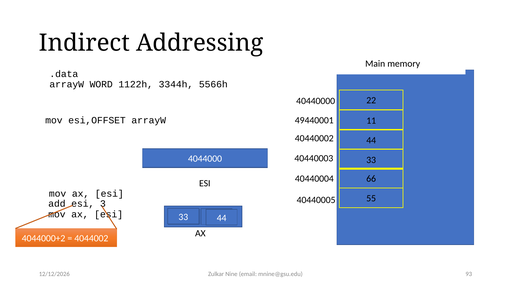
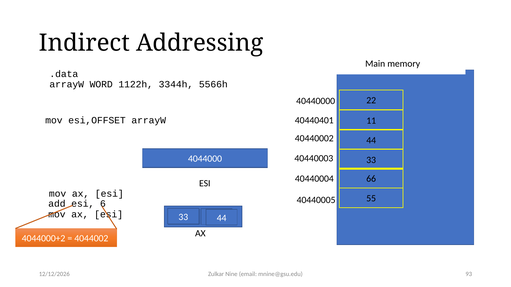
49440001: 49440001 -> 40440401 (314, 121)
3: 3 -> 6 (103, 204)
